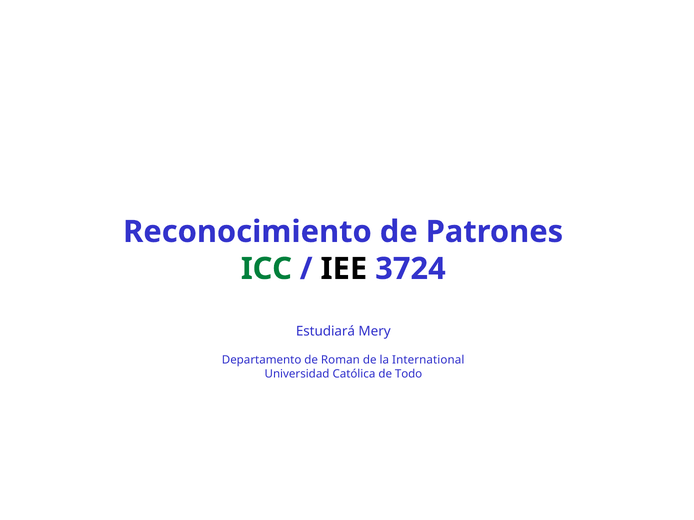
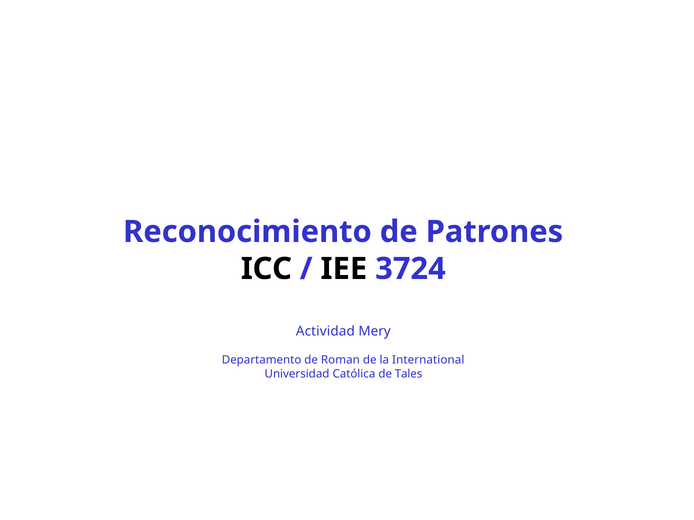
ICC colour: green -> black (266, 269)
Estudiará: Estudiará -> Actividad (325, 331)
Todo: Todo -> Tales (409, 374)
